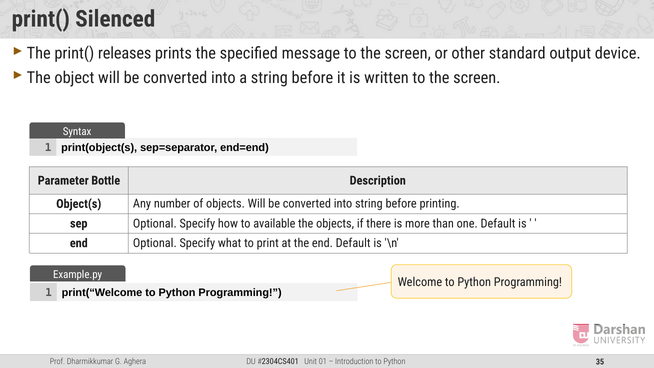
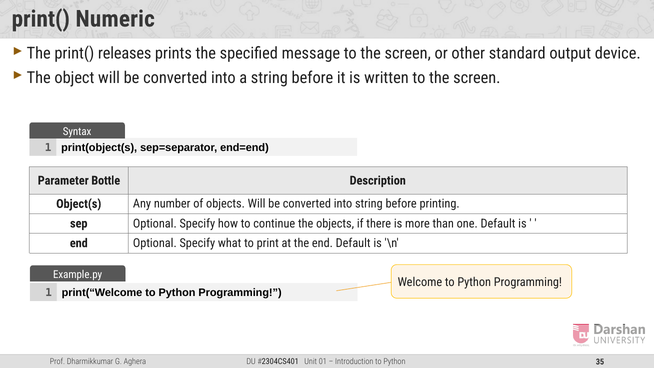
Silenced: Silenced -> Numeric (115, 19)
available: available -> continue (274, 223)
